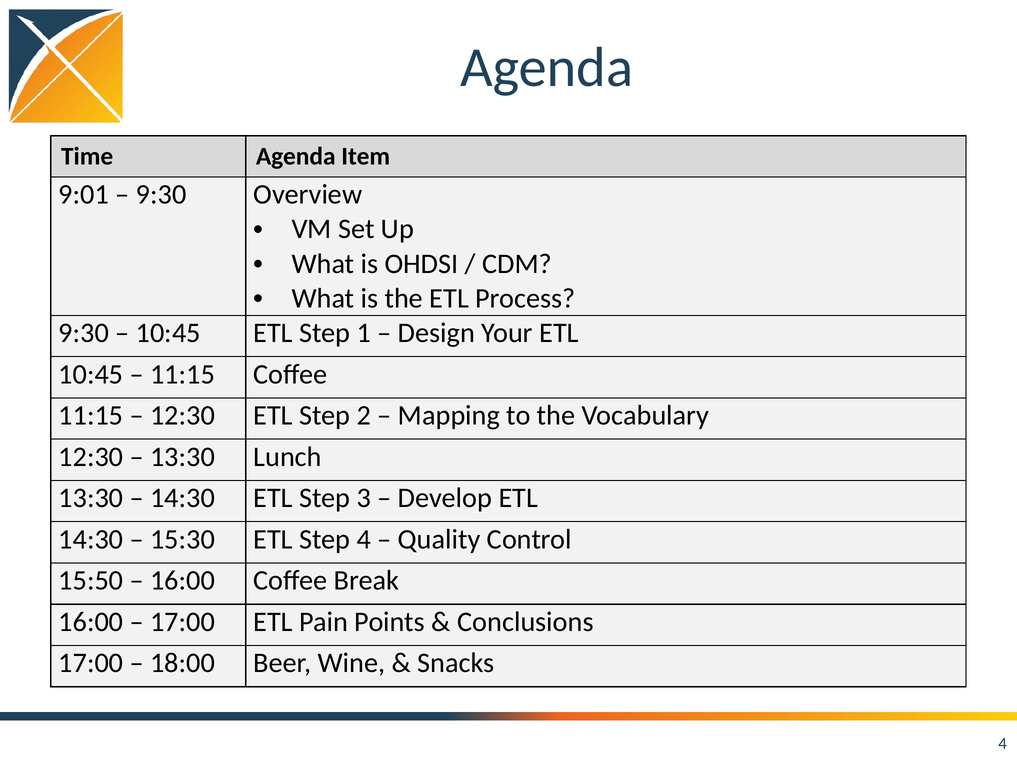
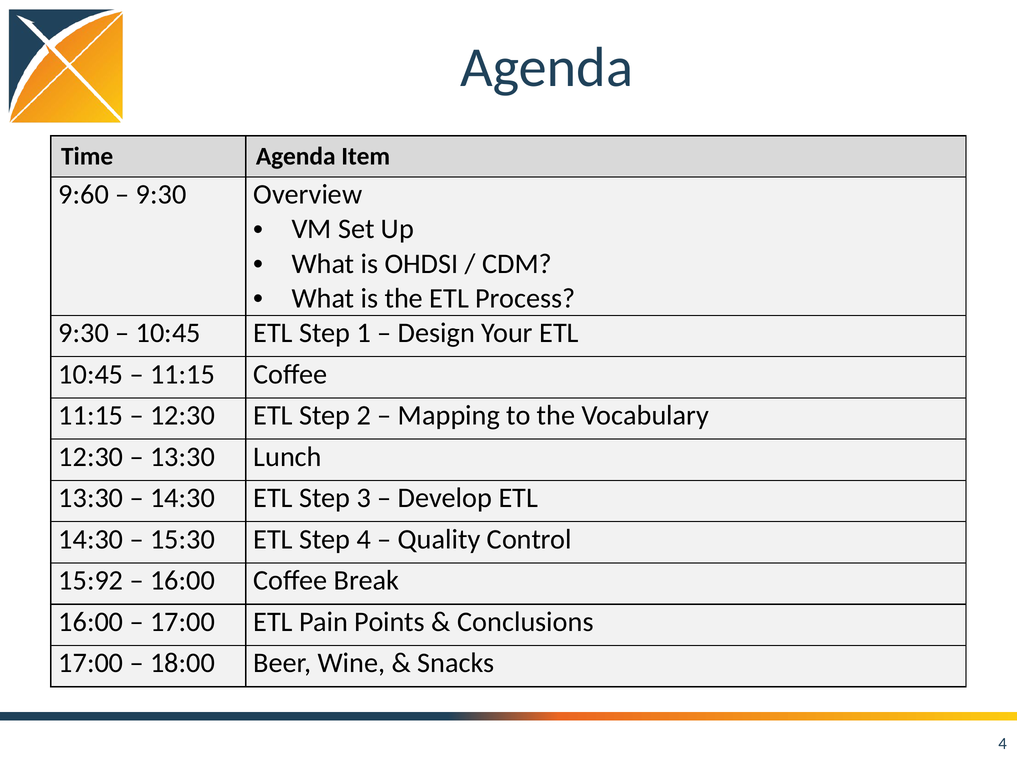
9:01: 9:01 -> 9:60 (84, 194)
15:50: 15:50 -> 15:92 (91, 580)
